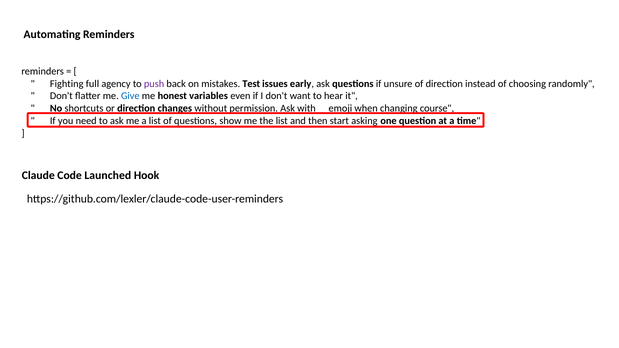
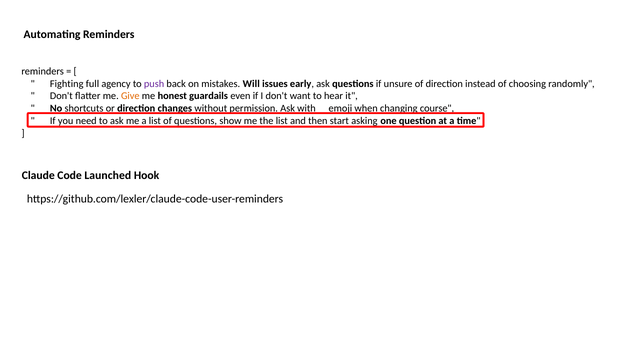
Test: Test -> Will (251, 84)
variables: variables -> guardails (209, 96)
Give colour: blue -> orange (130, 96)
